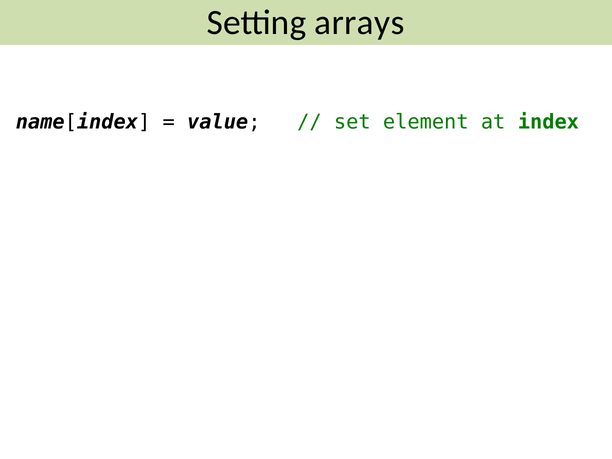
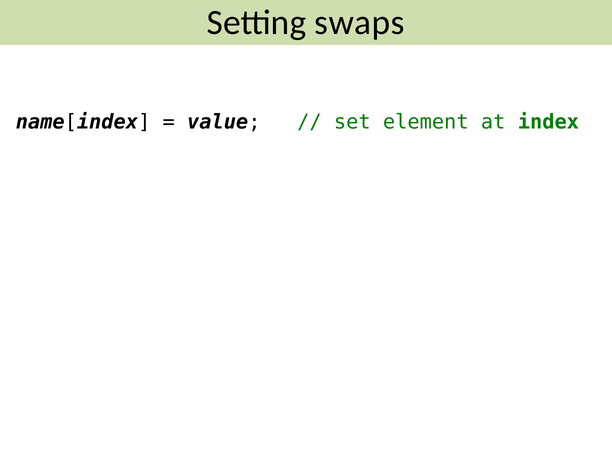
arrays: arrays -> swaps (359, 23)
